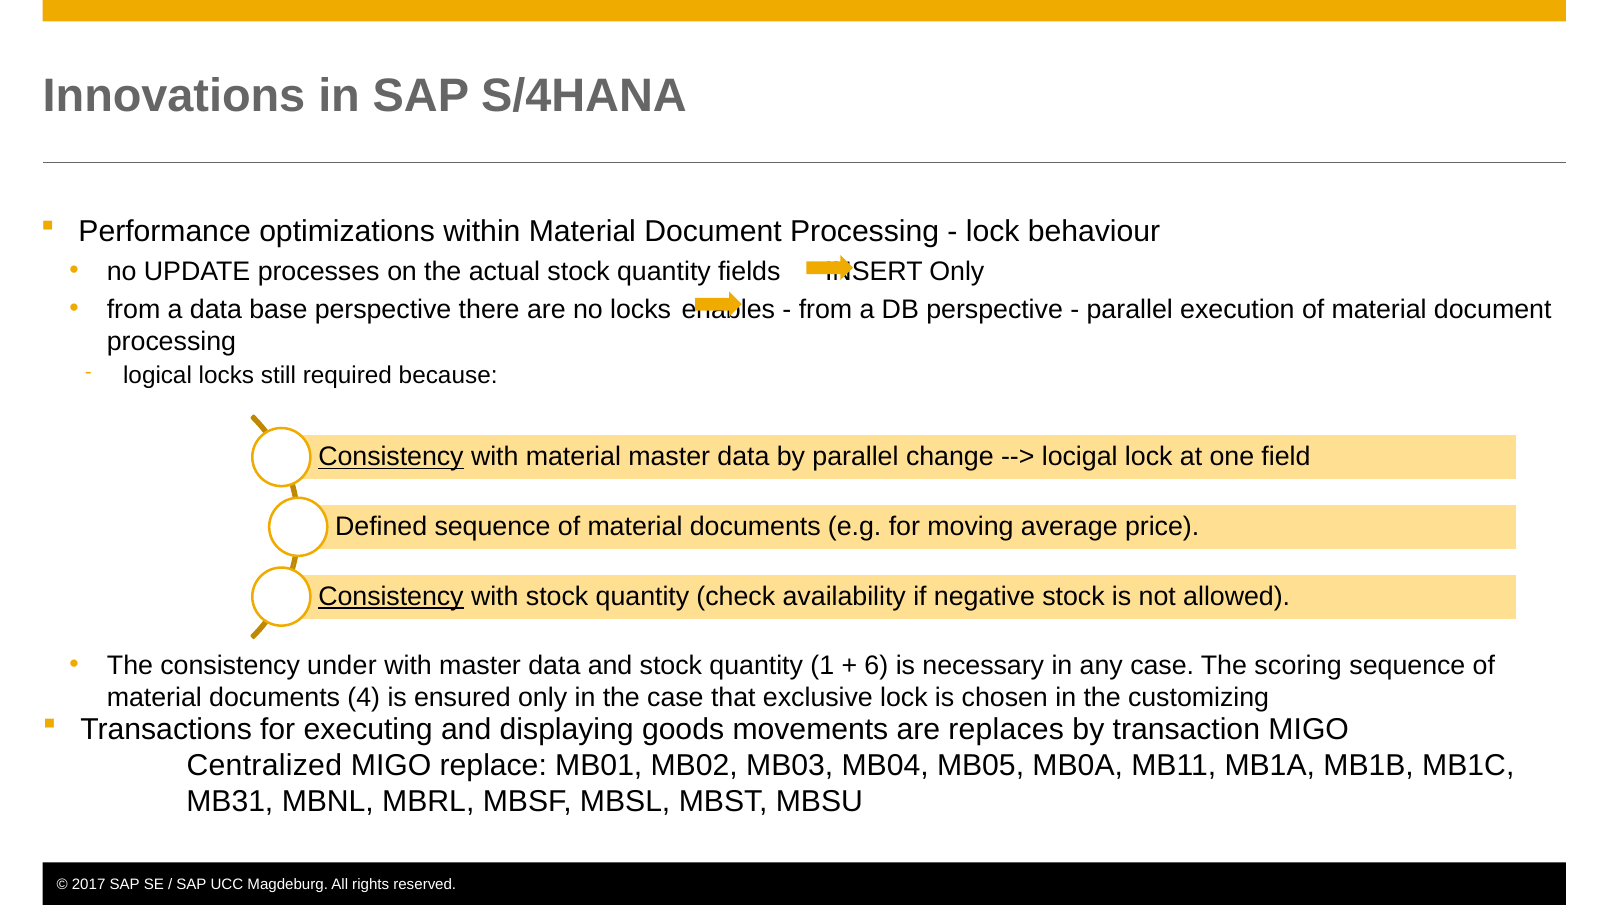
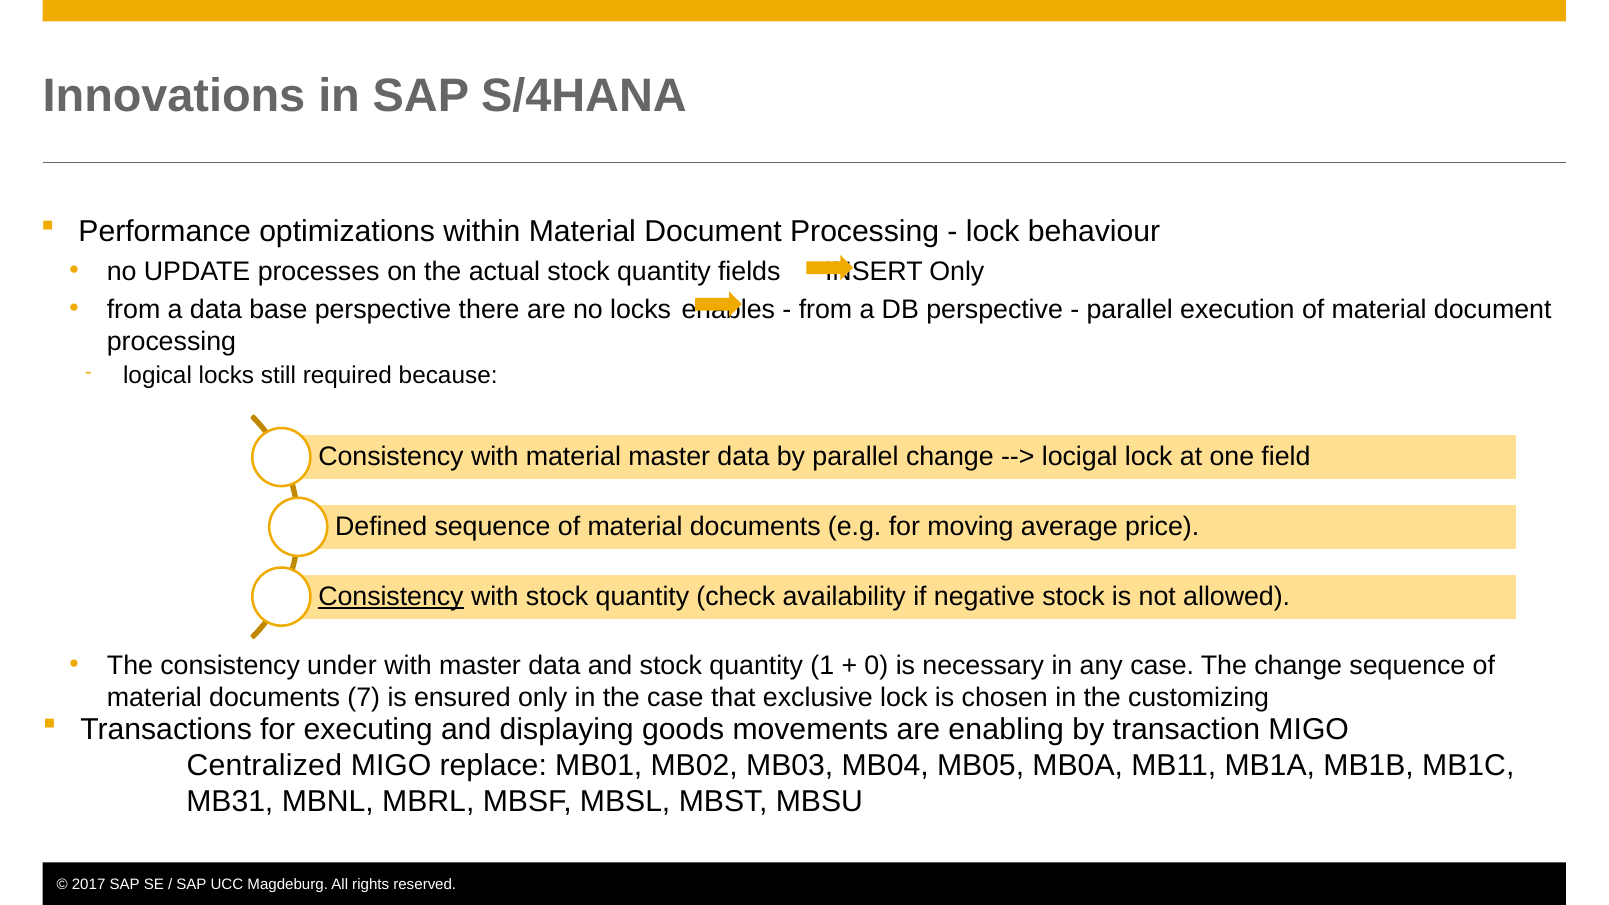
Consistency underline: present -> none (391, 457)
6: 6 -> 0 (876, 665)
The scoring: scoring -> change (1298, 665)
4: 4 -> 7 (364, 698)
replaces: replaces -> enabling (1006, 730)
